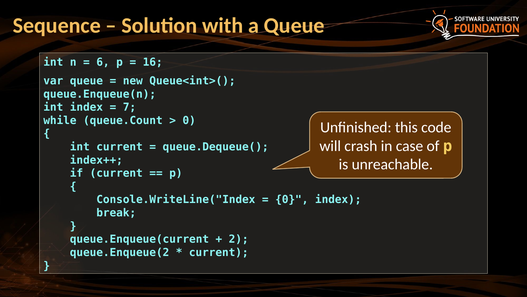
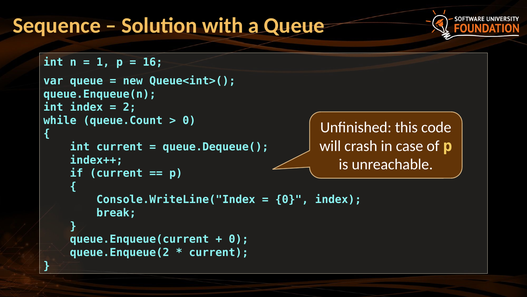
6: 6 -> 1 (103, 62)
7: 7 -> 2 (129, 107)
2: 2 -> 0 (239, 239)
